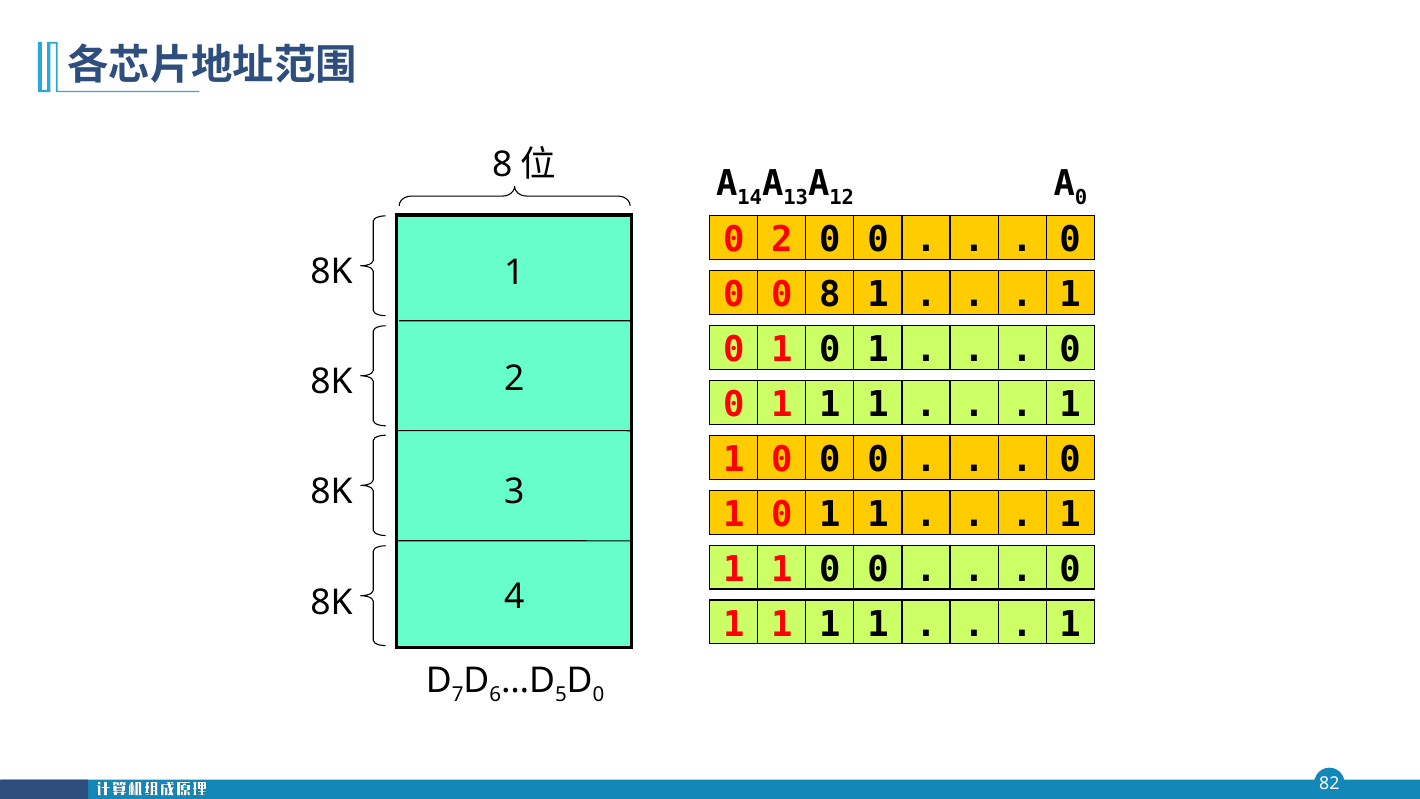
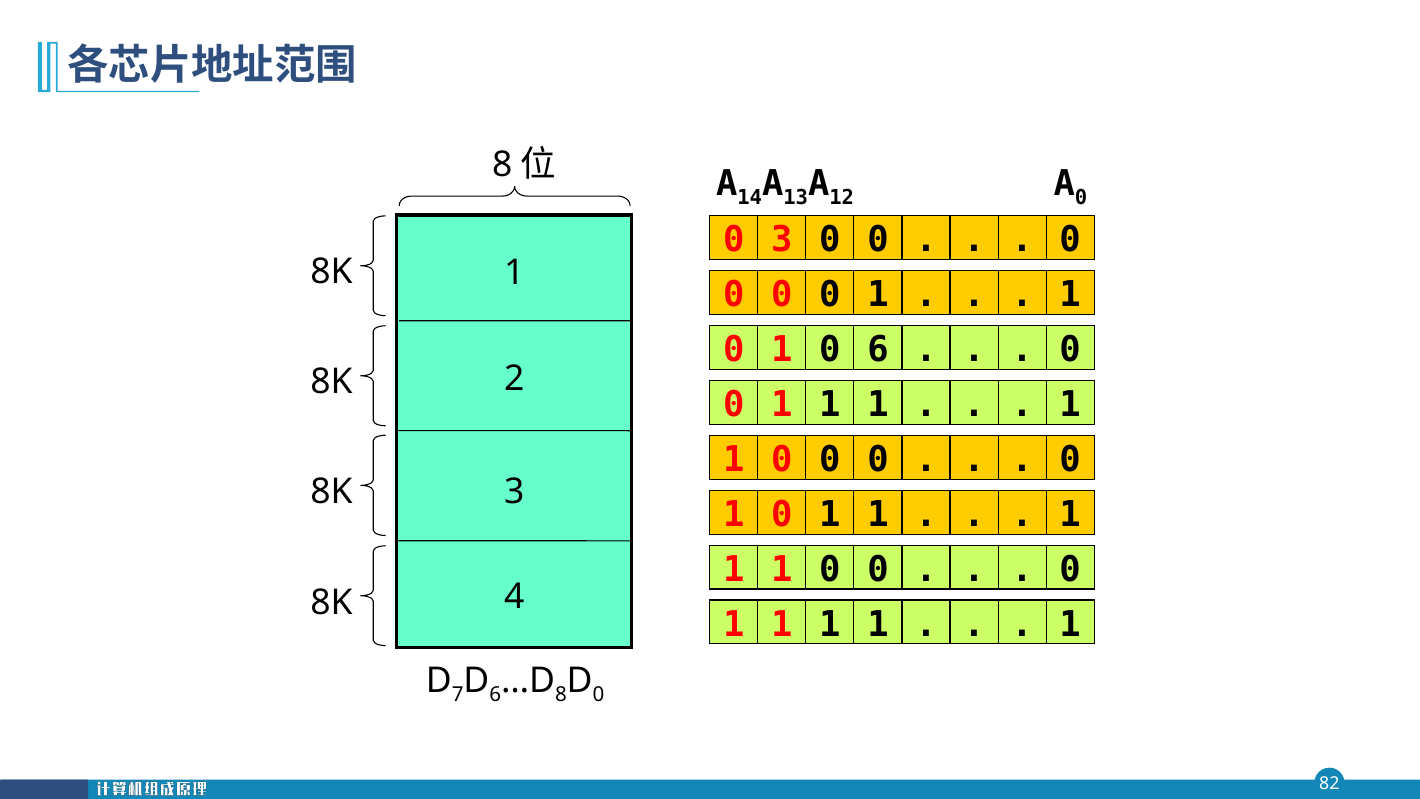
0 2: 2 -> 3 (782, 240)
8: 8 -> 0 (830, 295)
1: 1 -> 6 (878, 350)
5: 5 -> 8 (561, 695)
